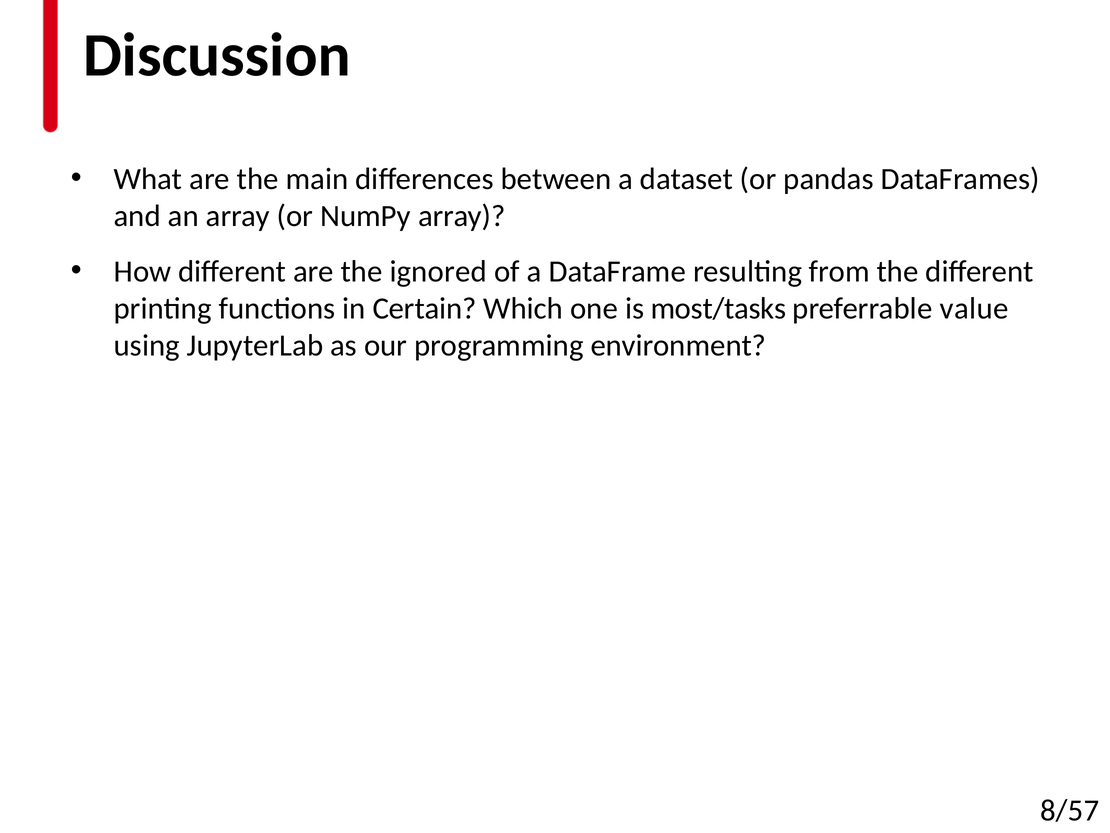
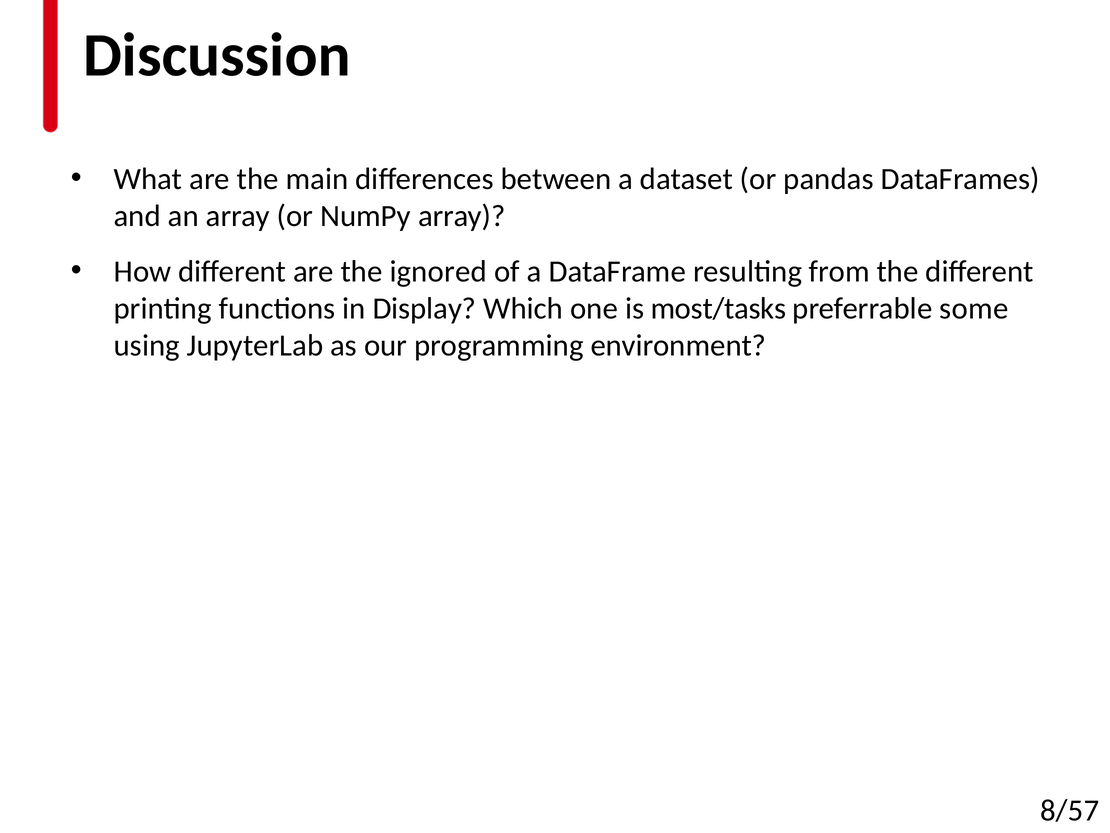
Certain: Certain -> Display (424, 308)
value: value -> some (974, 308)
